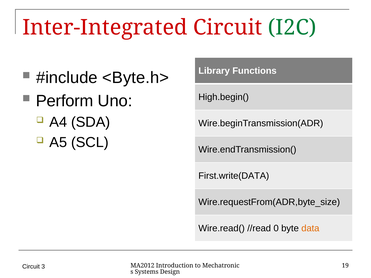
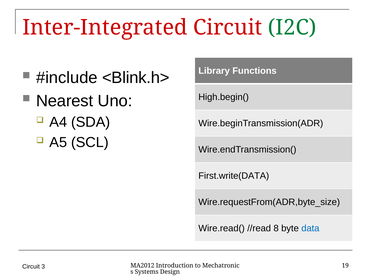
<Byte.h>: <Byte.h> -> <Blink.h> (136, 78)
Perform: Perform -> Nearest (65, 101)
0: 0 -> 8 (276, 229)
data colour: orange -> blue (310, 229)
